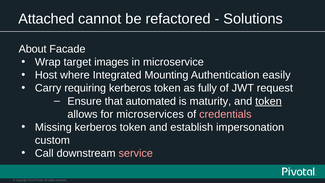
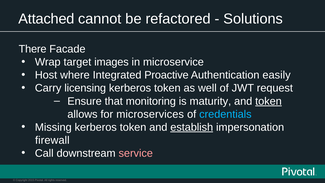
About: About -> There (33, 49)
Mounting: Mounting -> Proactive (166, 75)
requiring: requiring -> licensing (85, 88)
fully: fully -> well (207, 88)
automated: automated -> monitoring (151, 101)
credentials colour: pink -> light blue (225, 114)
establish underline: none -> present (192, 127)
custom: custom -> firewall (52, 140)
